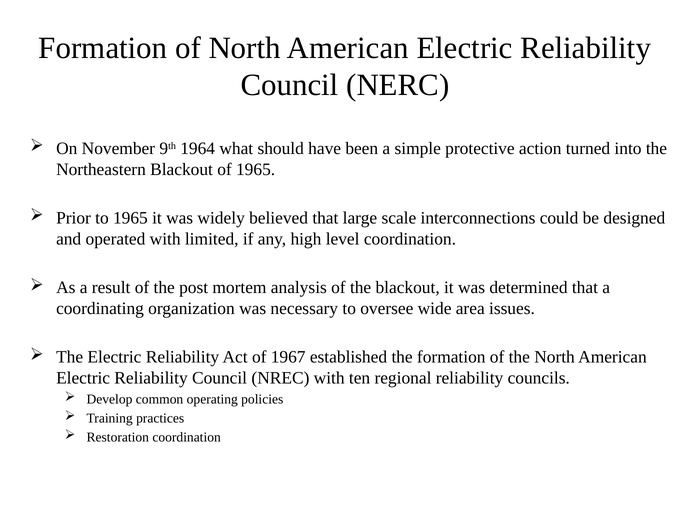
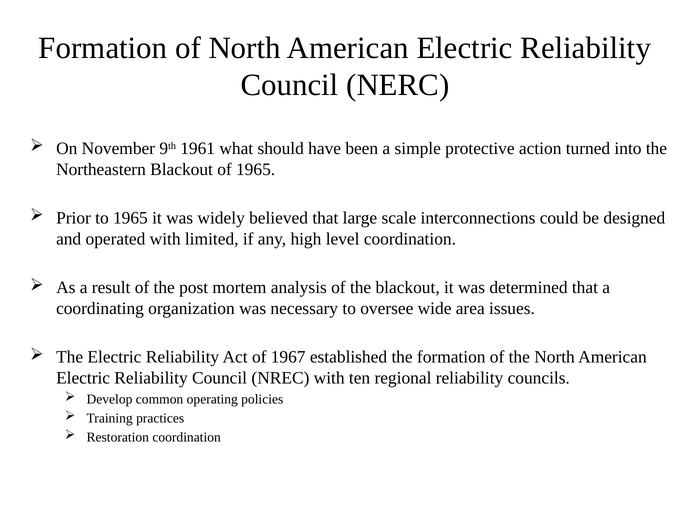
1964: 1964 -> 1961 (198, 148)
